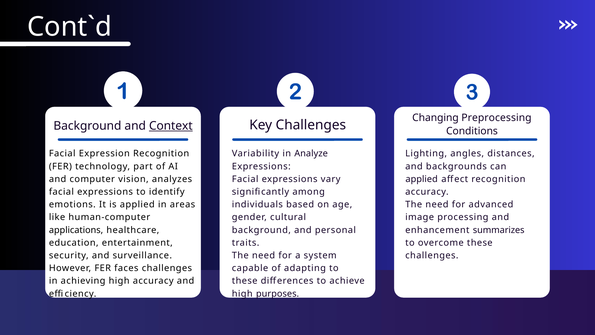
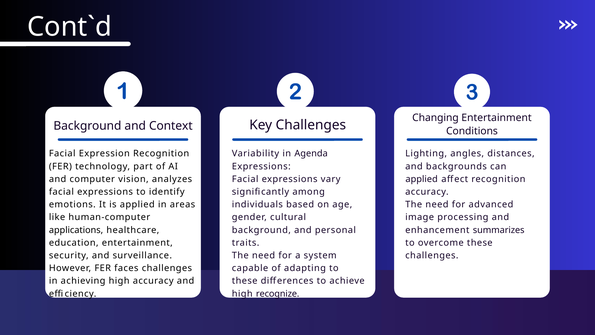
Changing Preprocessing: Preprocessing -> Entertainment (497, 118)
Context underline: present -> none (171, 126)
Analyze: Analyze -> Agenda (311, 154)
purposes: purposes -> recognize (278, 293)
